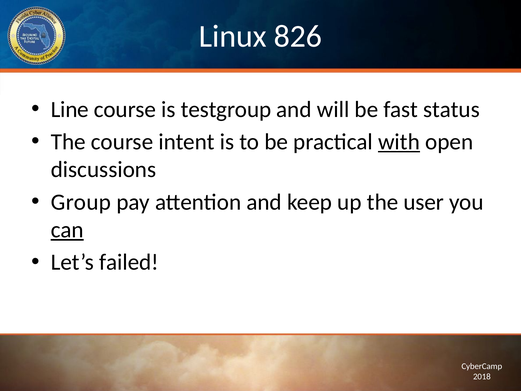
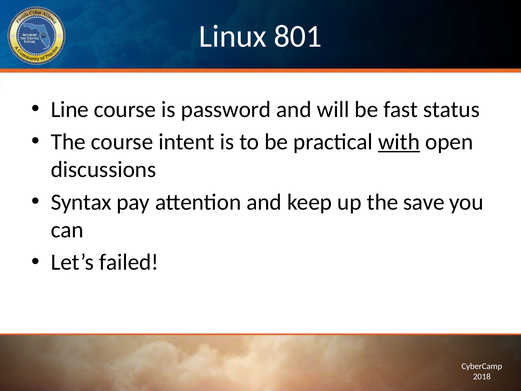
826: 826 -> 801 (298, 36)
testgroup: testgroup -> password (226, 109)
Group: Group -> Syntax (81, 202)
user: user -> save (424, 202)
can underline: present -> none (67, 230)
